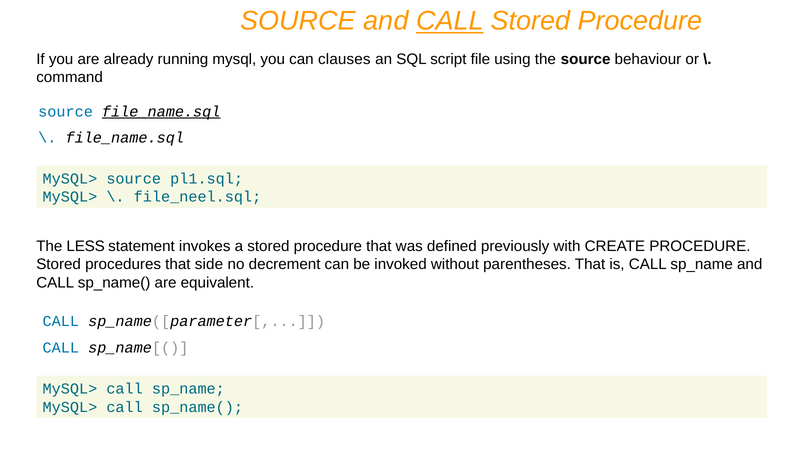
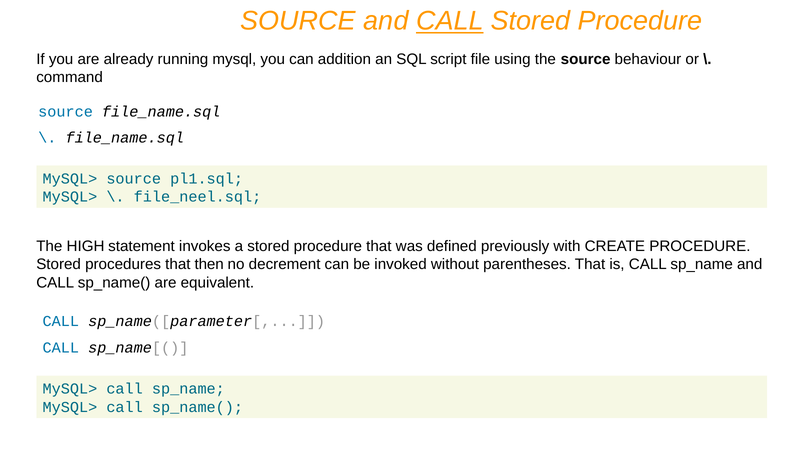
clauses: clauses -> addition (344, 59)
file_name.sql underline: present -> none (161, 112)
LESS: LESS -> HIGH (86, 247)
side: side -> then (209, 265)
